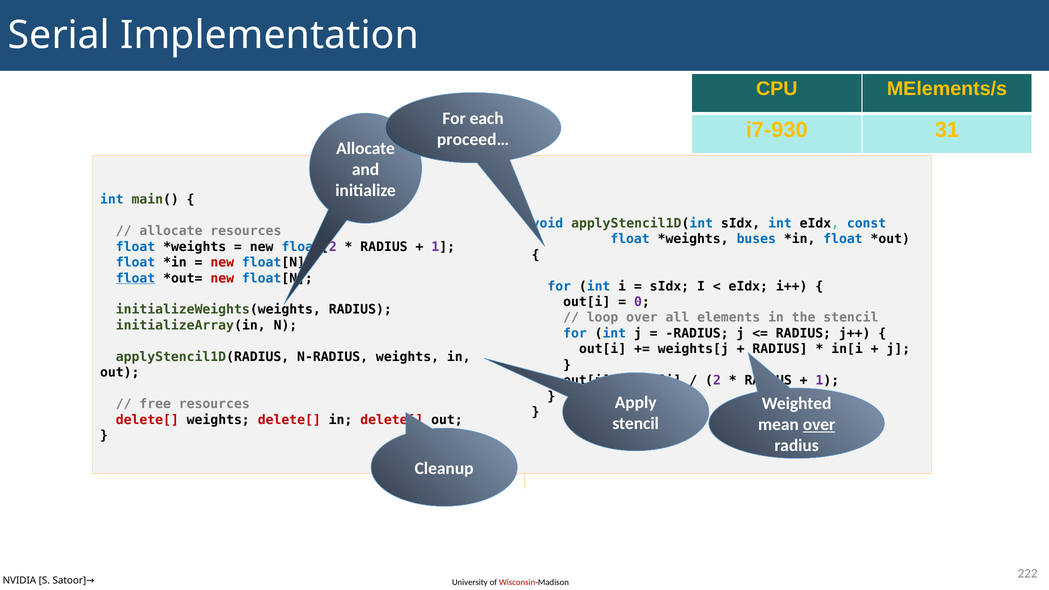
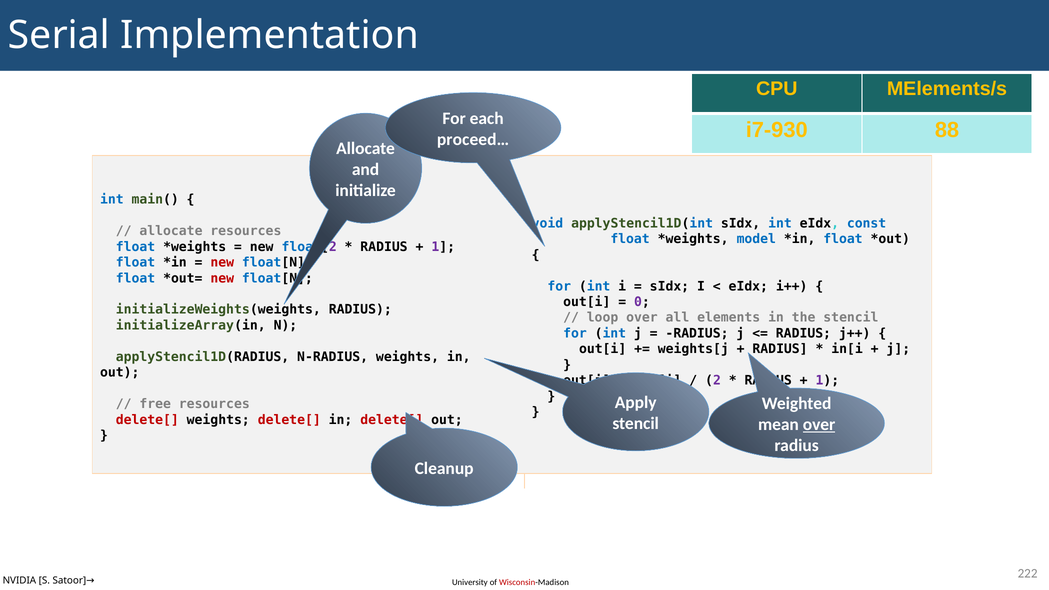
31: 31 -> 88 (947, 130)
buses: buses -> model (756, 239)
float underline: present -> none (135, 278)
